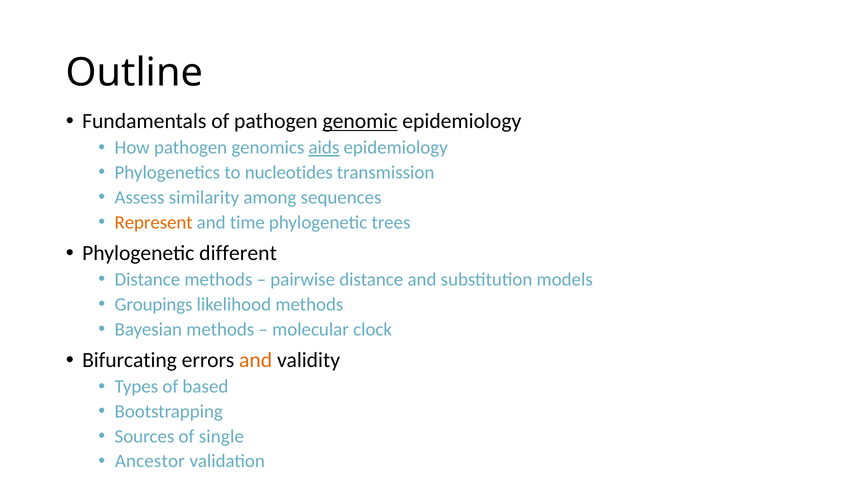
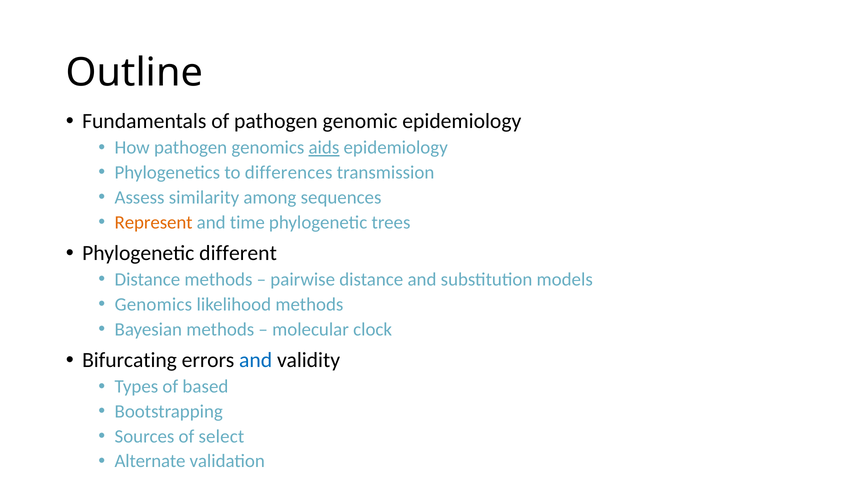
genomic underline: present -> none (360, 121)
nucleotides: nucleotides -> differences (289, 173)
Groupings: Groupings -> Genomics (153, 305)
and colour: orange -> blue (256, 361)
single: single -> select (221, 437)
Ancestor: Ancestor -> Alternate (150, 462)
